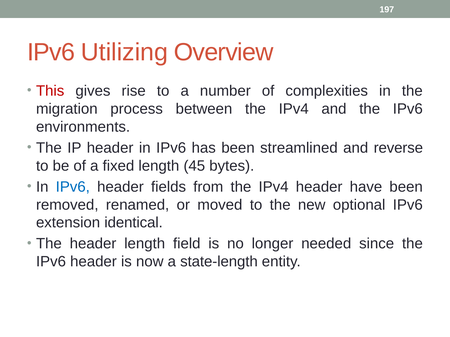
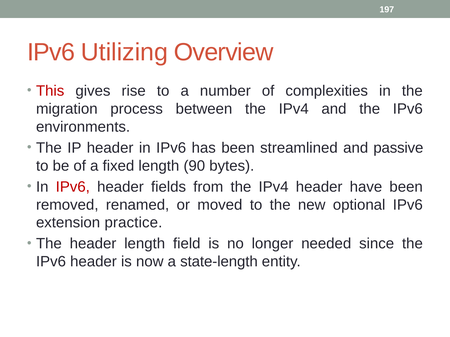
reverse: reverse -> passive (398, 148)
45: 45 -> 90 (194, 166)
IPv6 colour: blue -> red (73, 187)
identical: identical -> practice (133, 223)
